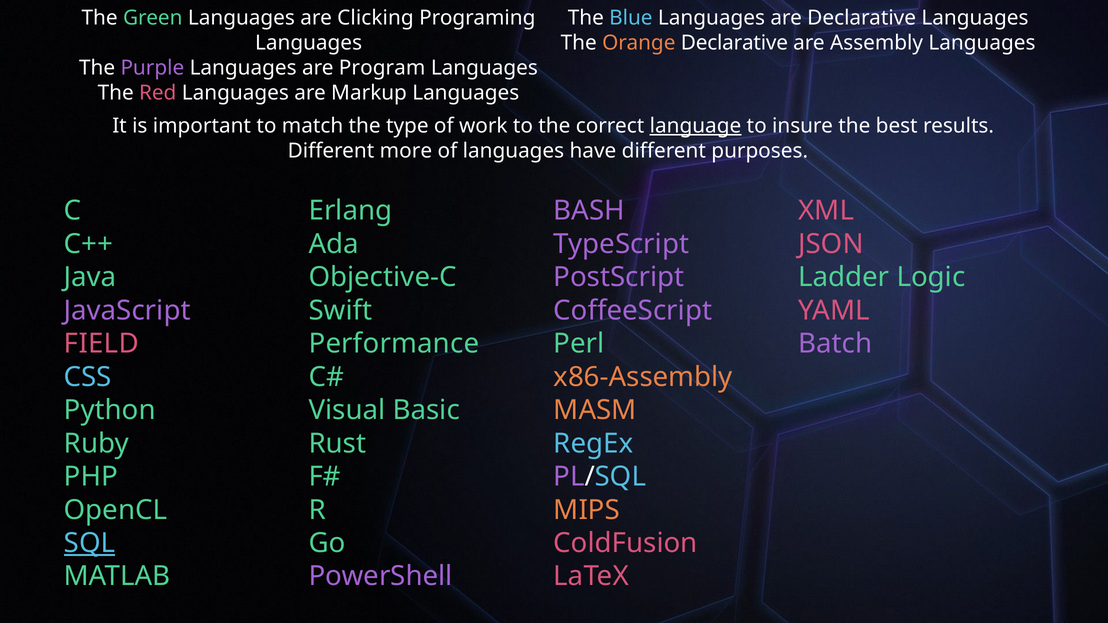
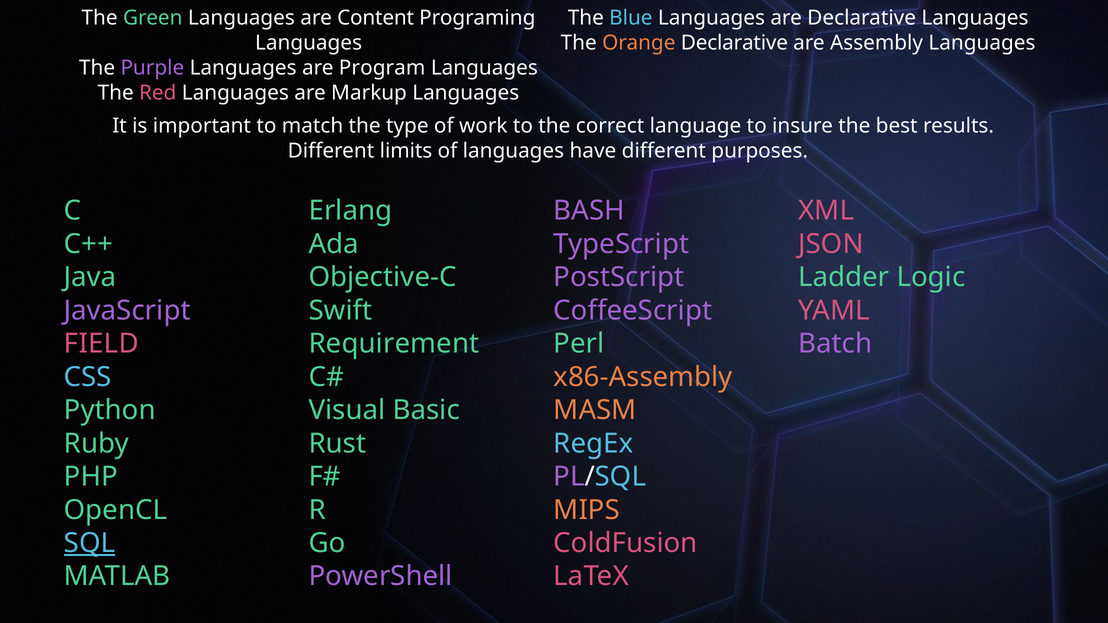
Clicking: Clicking -> Content (376, 18)
language underline: present -> none (695, 126)
more: more -> limits (406, 151)
Performance: Performance -> Requirement (394, 344)
